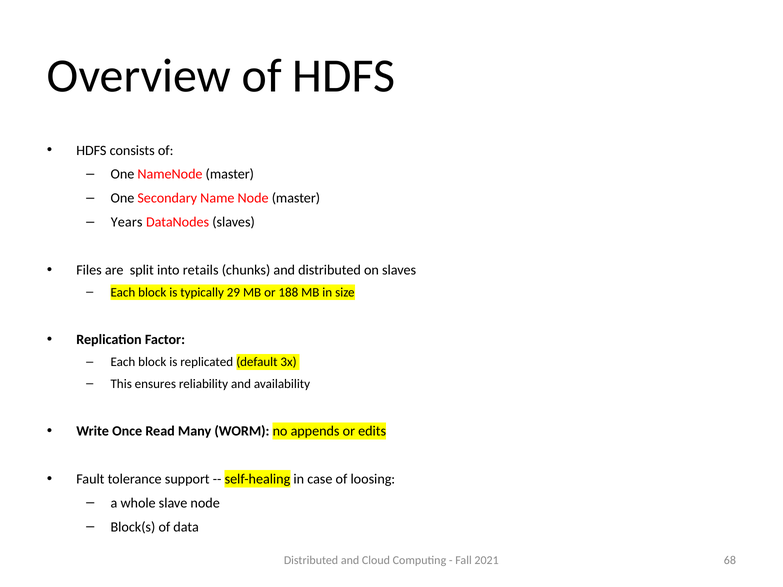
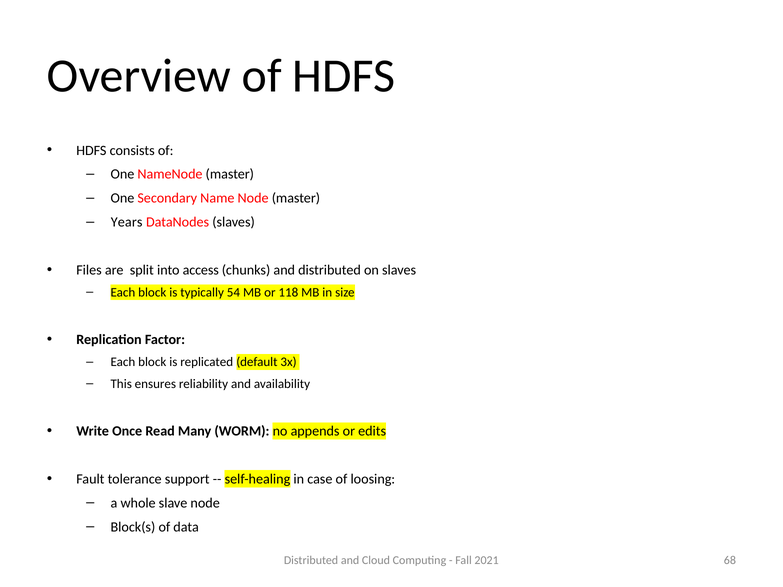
retails: retails -> access (201, 270)
29: 29 -> 54 (233, 293)
188: 188 -> 118 (288, 293)
